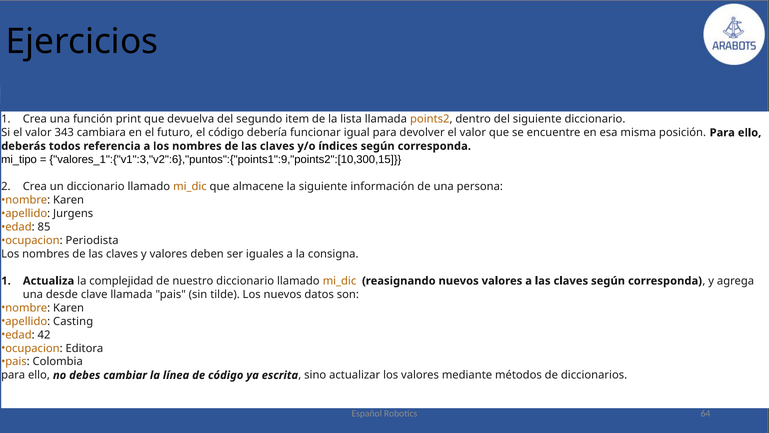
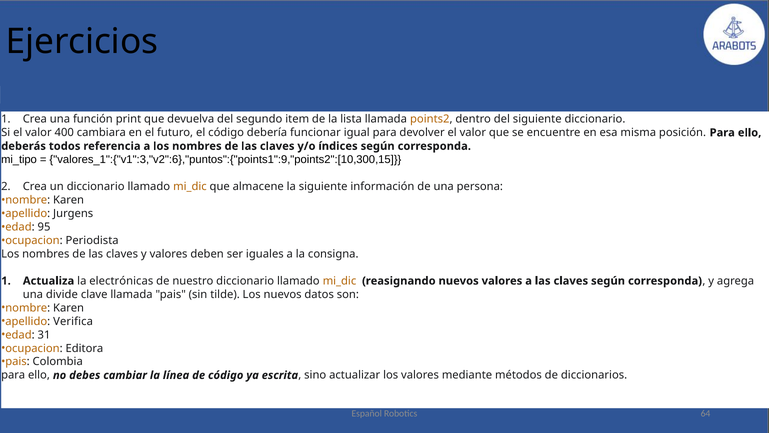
343: 343 -> 400 (64, 133)
85: 85 -> 95 (44, 227)
complejidad: complejidad -> electrónicas (121, 281)
desde: desde -> divide (62, 294)
Casting: Casting -> Verifica (73, 321)
42: 42 -> 31 (44, 334)
